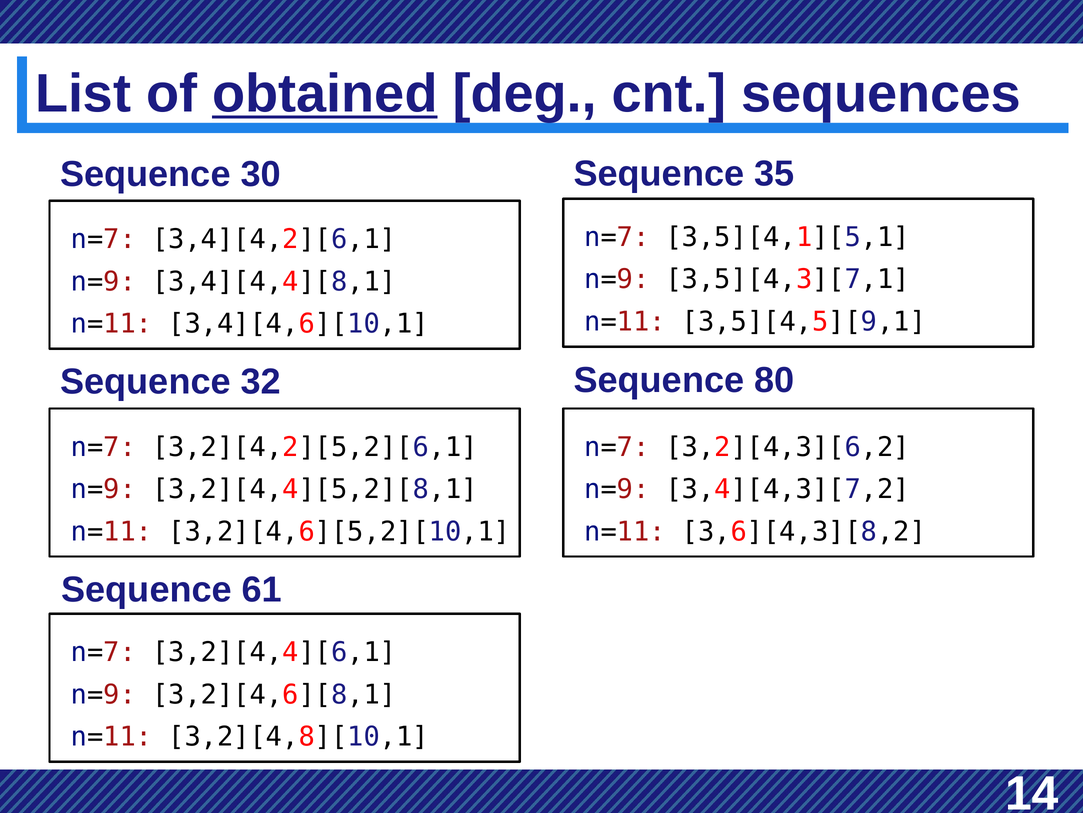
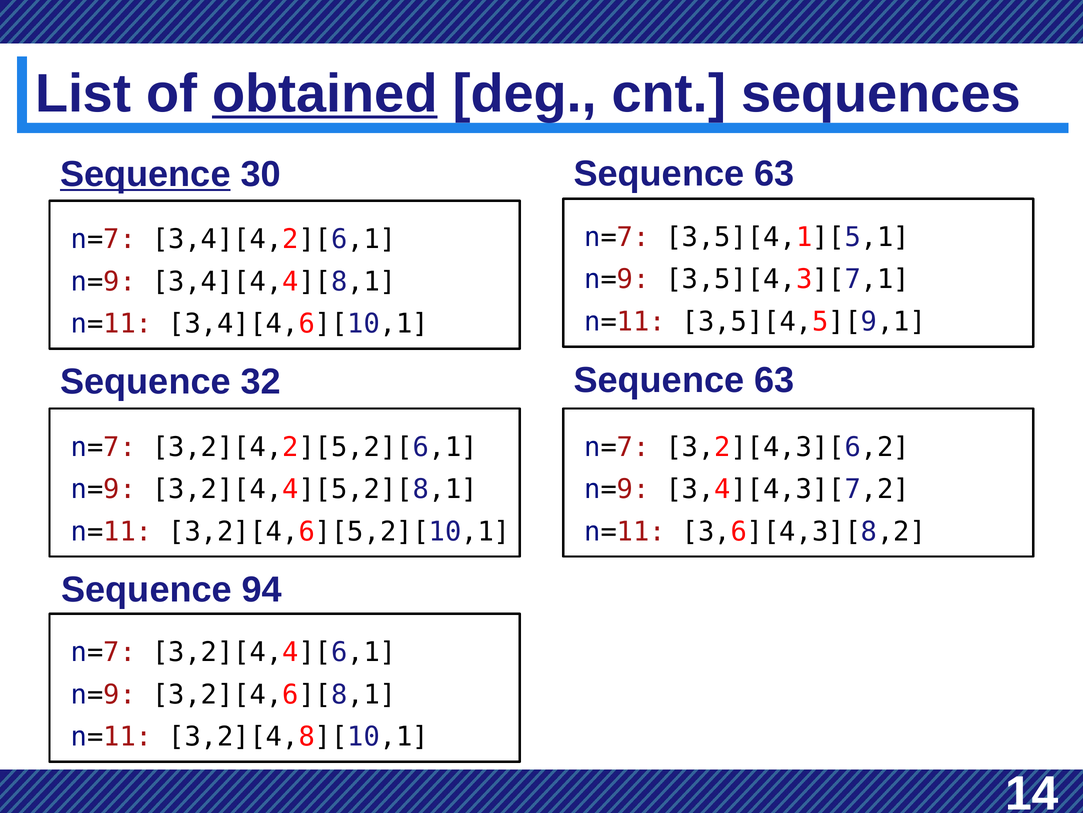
Sequence underline: none -> present (145, 174)
30 Sequence 35: 35 -> 63 (774, 174)
80: 80 -> 63 (774, 380)
61: 61 -> 94 (262, 589)
